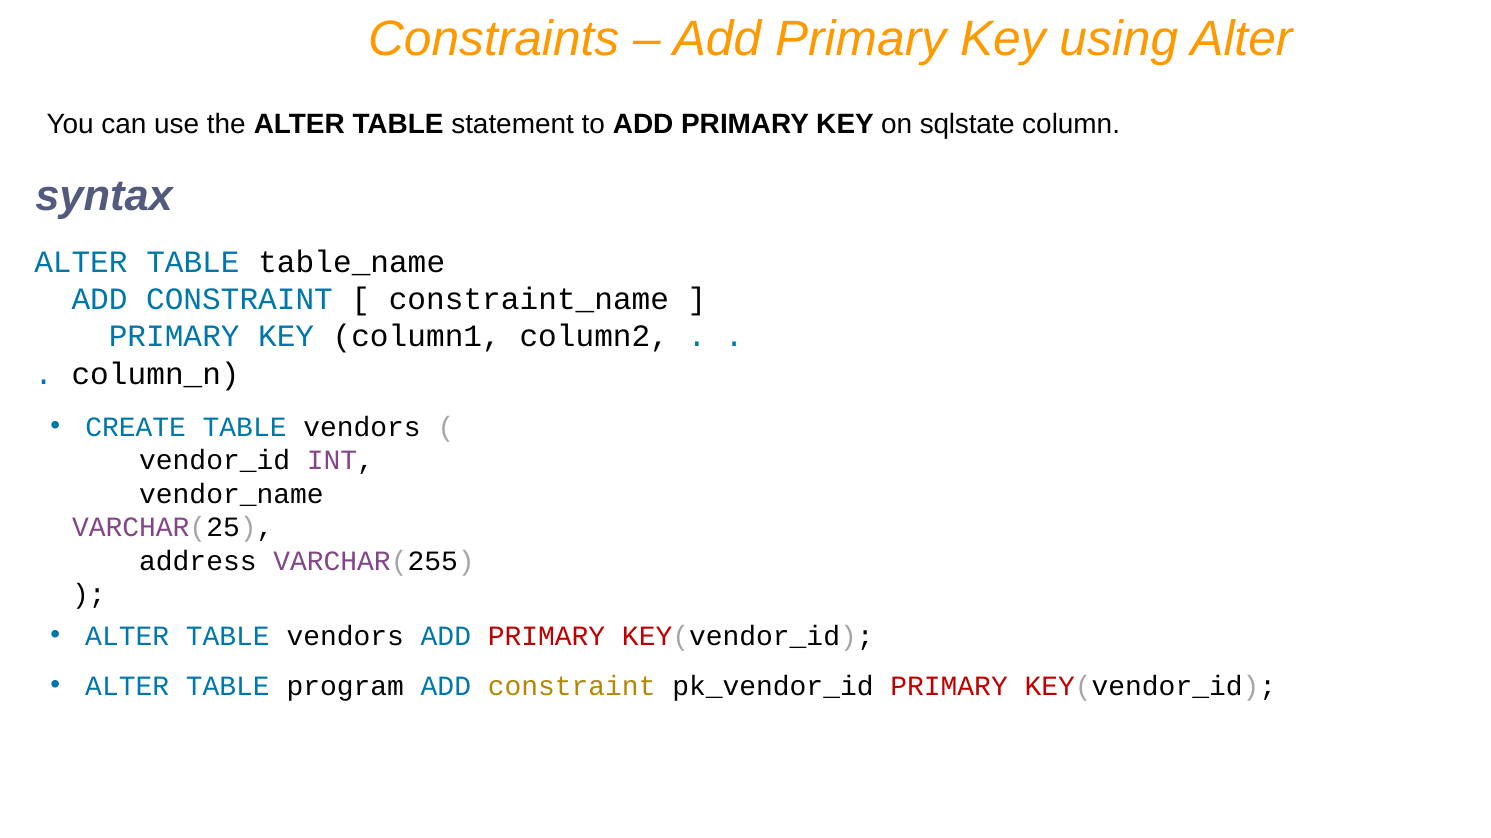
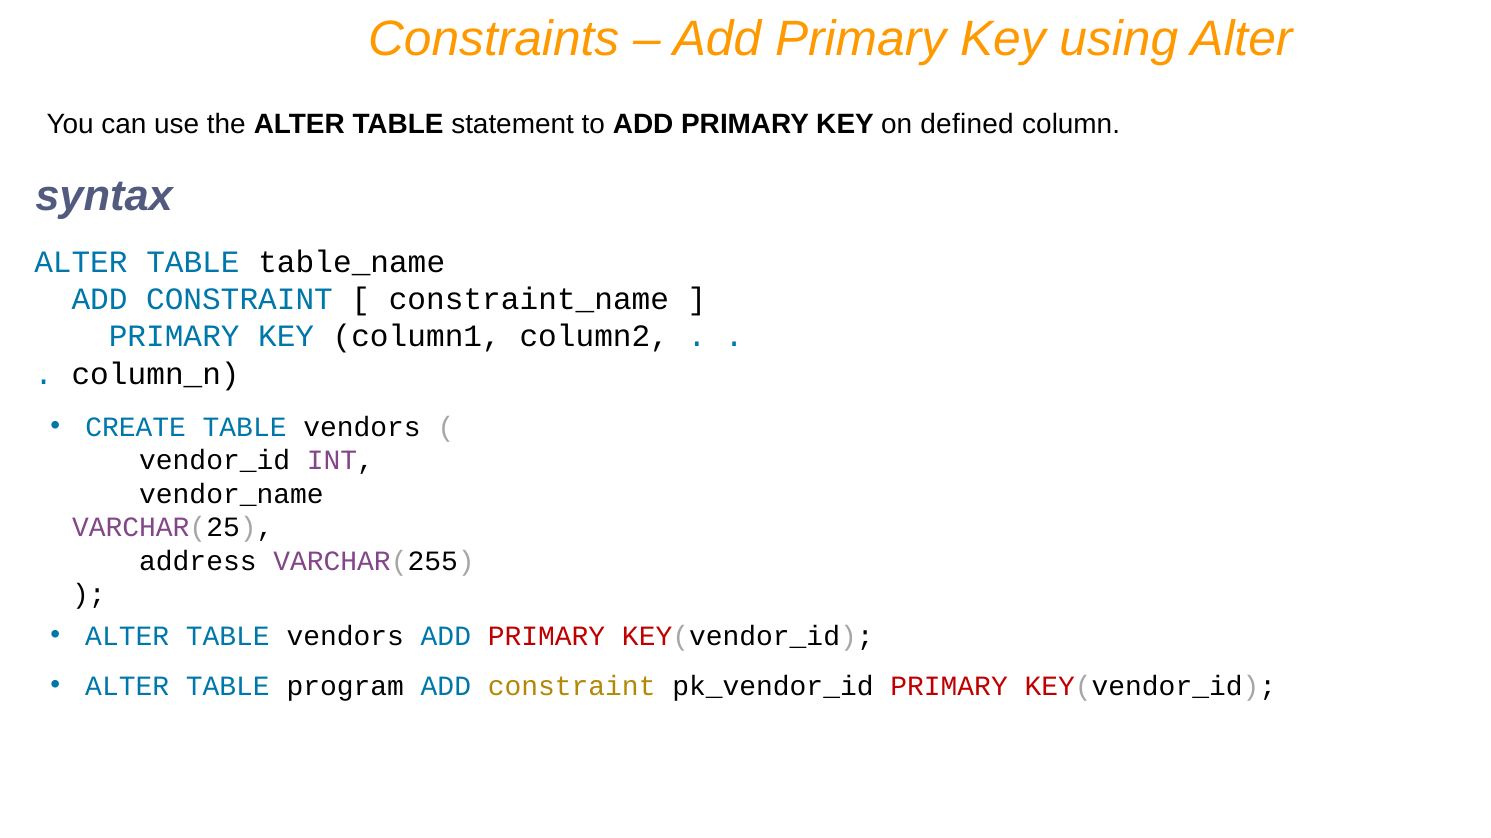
sqlstate: sqlstate -> defined (967, 124)
